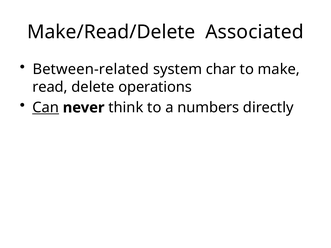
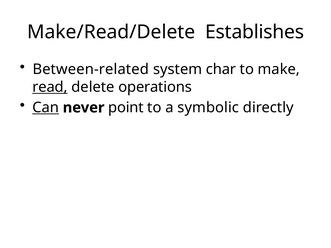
Associated: Associated -> Establishes (255, 32)
read underline: none -> present (50, 87)
think: think -> point (126, 108)
numbers: numbers -> symbolic (208, 108)
